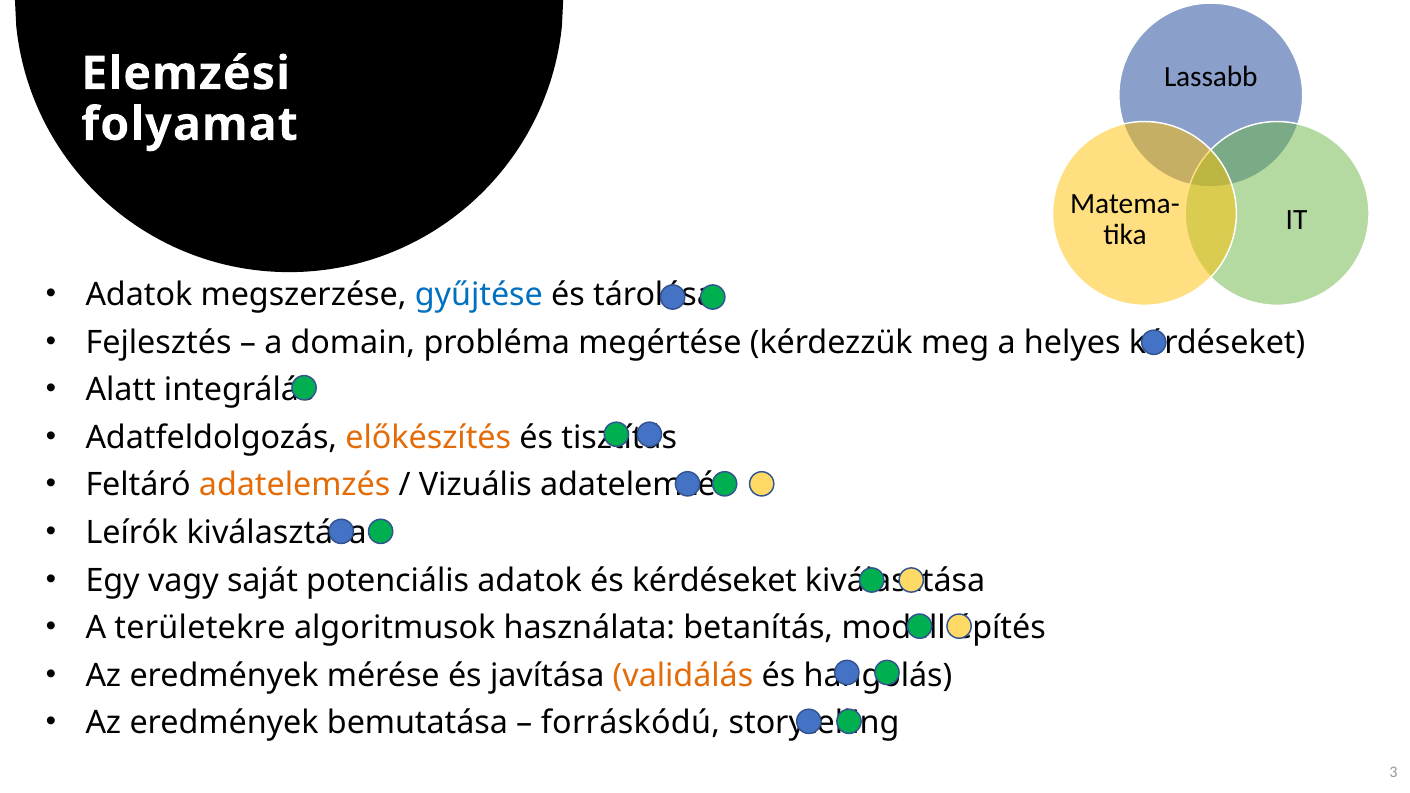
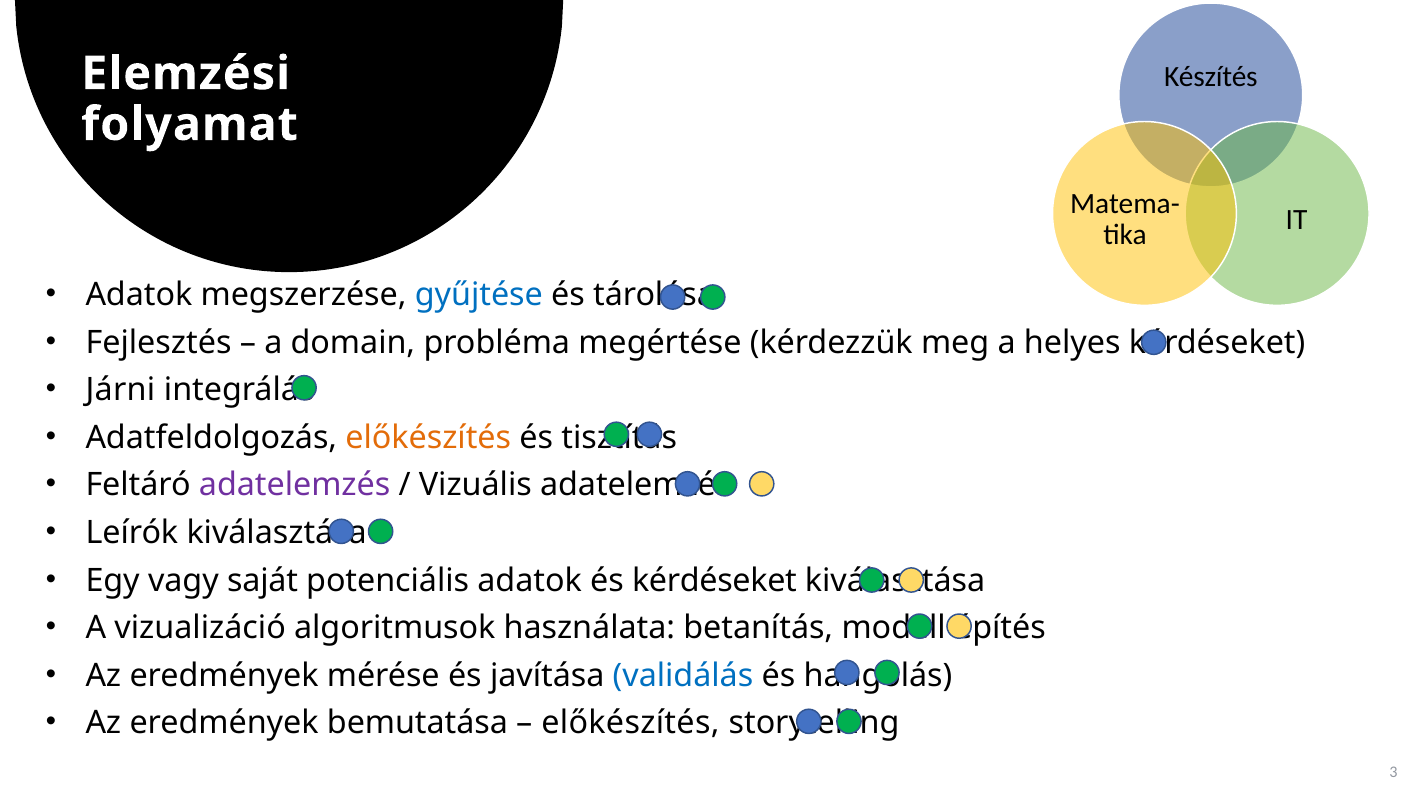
Lassabb: Lassabb -> Készítés (1211, 76)
Alatt: Alatt -> Járni (120, 390)
adatelemzés colour: orange -> purple (295, 485)
területekre: területekre -> vizualizáció (200, 628)
validálás colour: orange -> blue (683, 676)
forráskódú: forráskódú -> előkészítés (630, 723)
